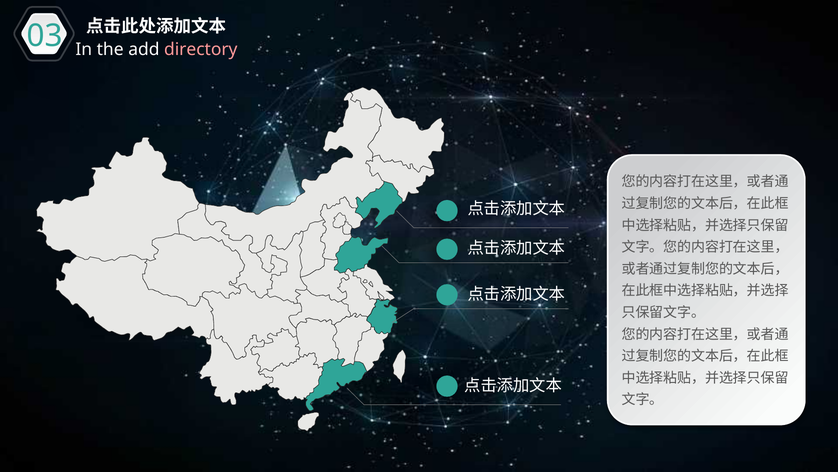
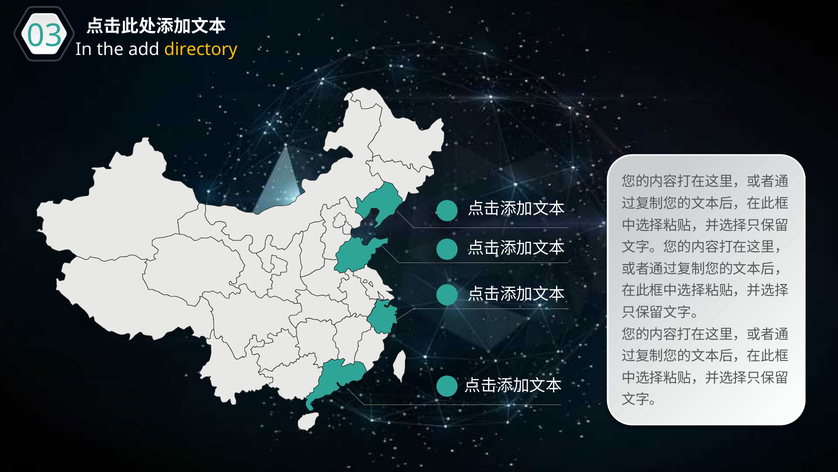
directory colour: pink -> yellow (201, 49)
